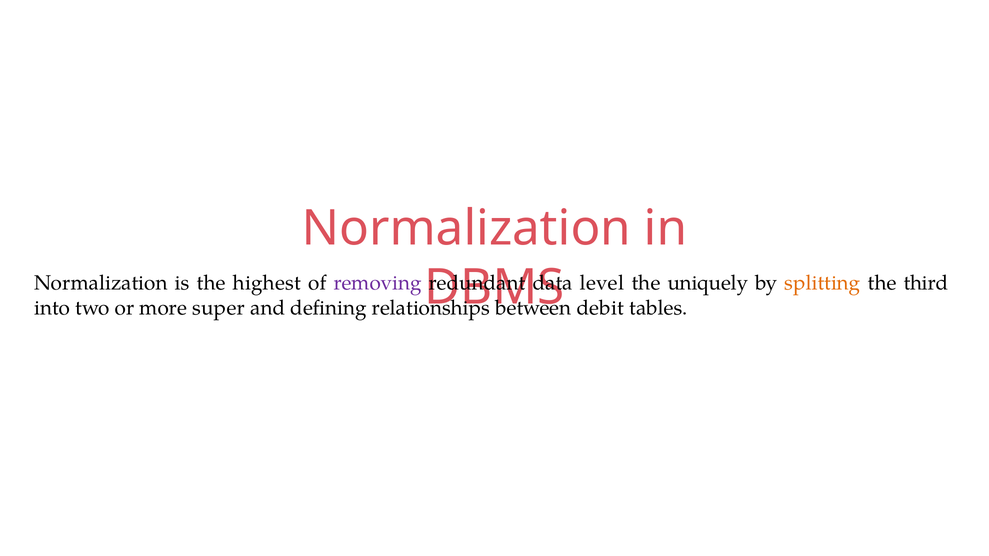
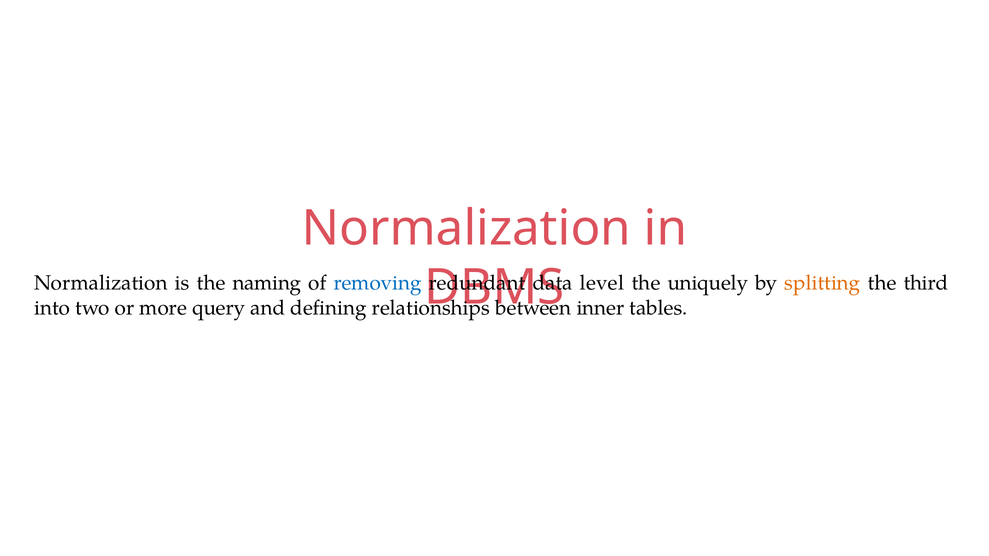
highest: highest -> naming (267, 283)
removing colour: purple -> blue (378, 283)
super: super -> query (219, 308)
debit: debit -> inner (600, 308)
